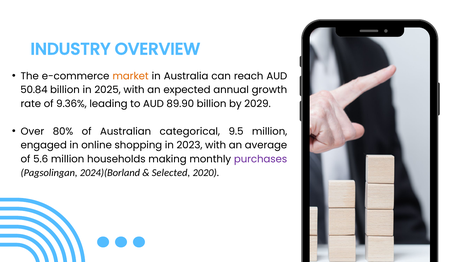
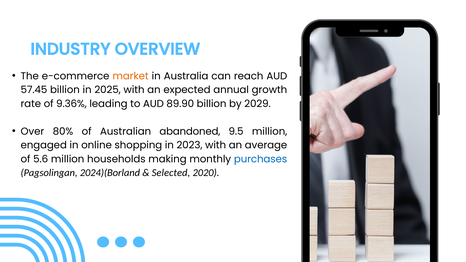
50.84: 50.84 -> 57.45 (34, 90)
categorical: categorical -> abandoned (190, 131)
purchases colour: purple -> blue (261, 159)
